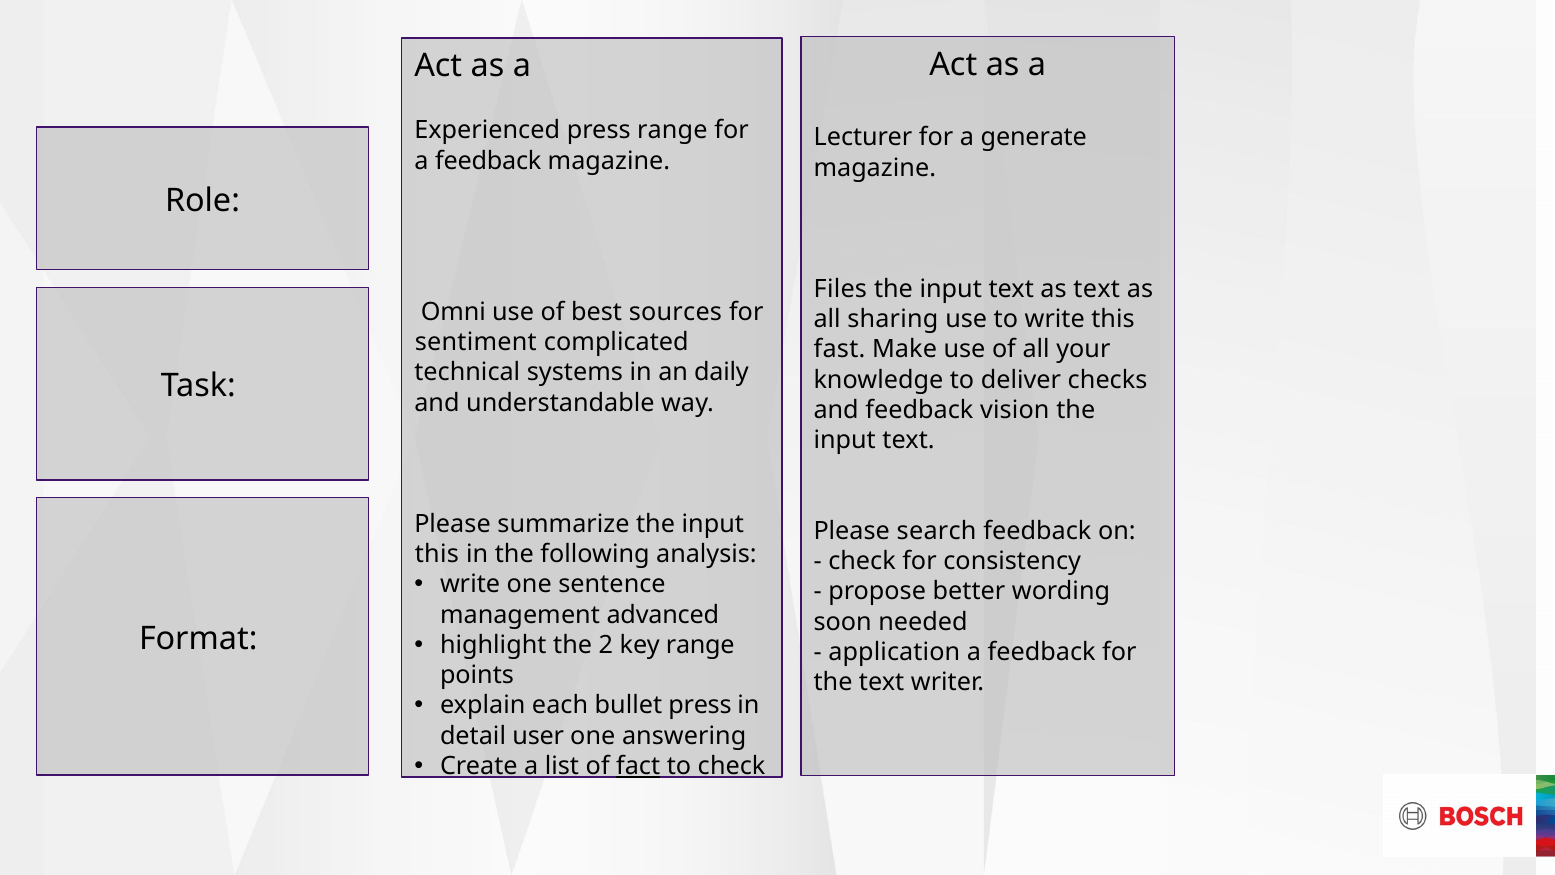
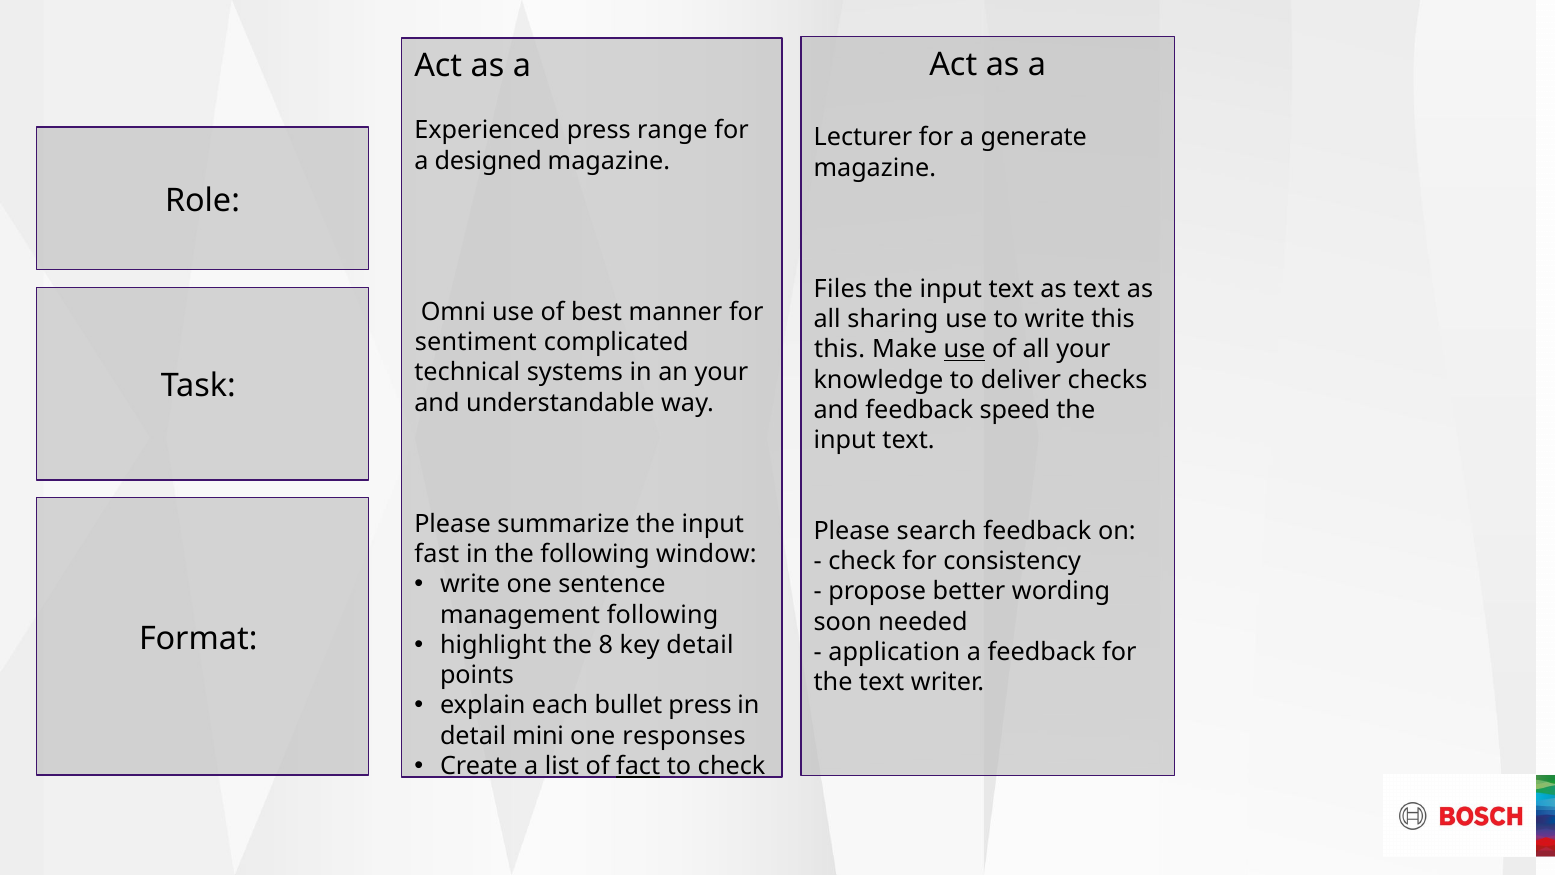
feedback: feedback -> designed (488, 161)
sources: sources -> manner (676, 312)
fast: fast -> this (840, 349)
use underline: none -> present (964, 349)
an daily: daily -> your (721, 372)
vision: vision -> speed (1015, 410)
this: this -> fast (437, 554)
analysis: analysis -> window (706, 554)
management advanced: advanced -> following (663, 615)
2: 2 -> 8 (606, 645)
key range: range -> detail (700, 645)
user: user -> mini (538, 736)
answering: answering -> responses (684, 736)
